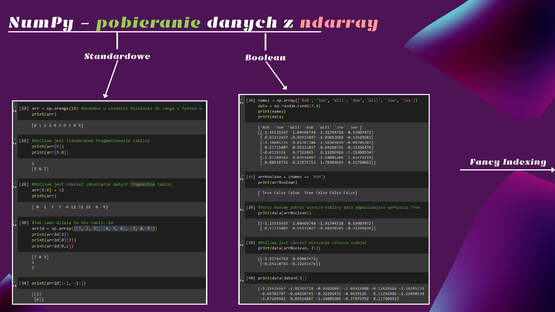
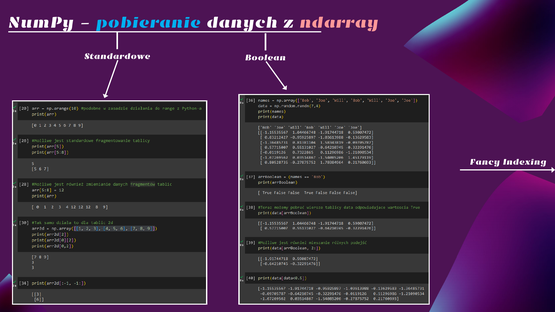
pobieranie colour: light green -> light blue (148, 22)
